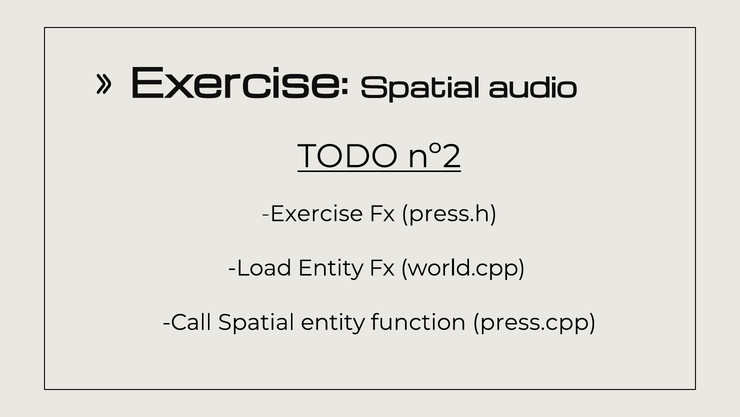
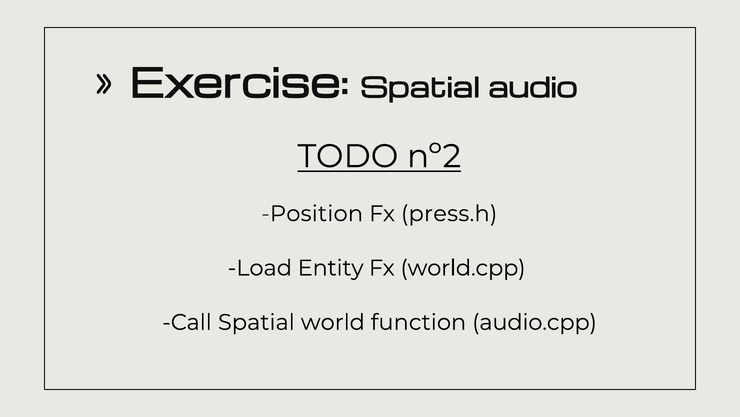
Exercise: Exercise -> Position (312, 213)
Spatial entity: entity -> world (333, 322)
press.cpp: press.cpp -> audio.cpp (534, 322)
